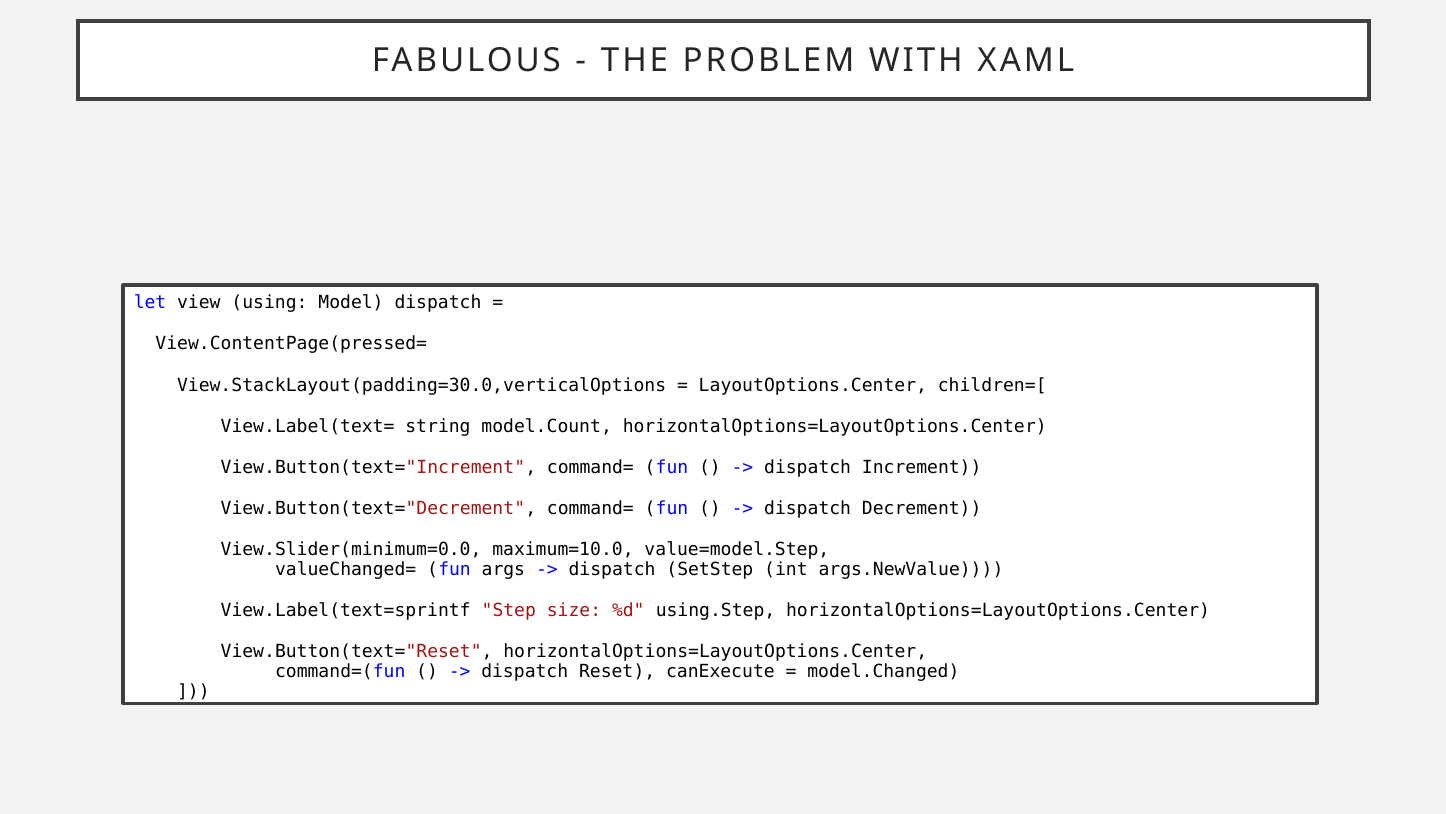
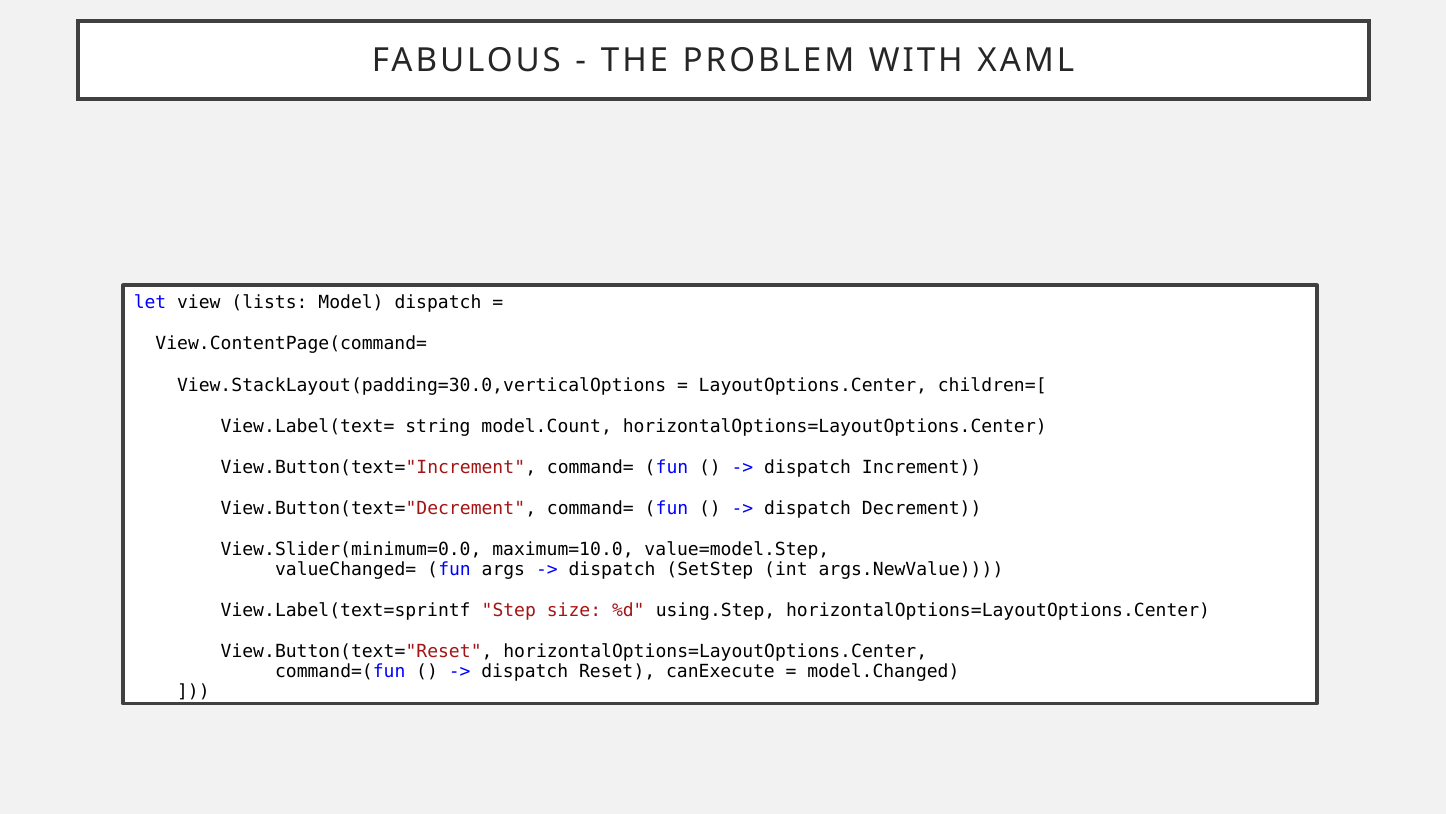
using: using -> lists (269, 302)
View.ContentPage(pressed=: View.ContentPage(pressed= -> View.ContentPage(command= (291, 344)
